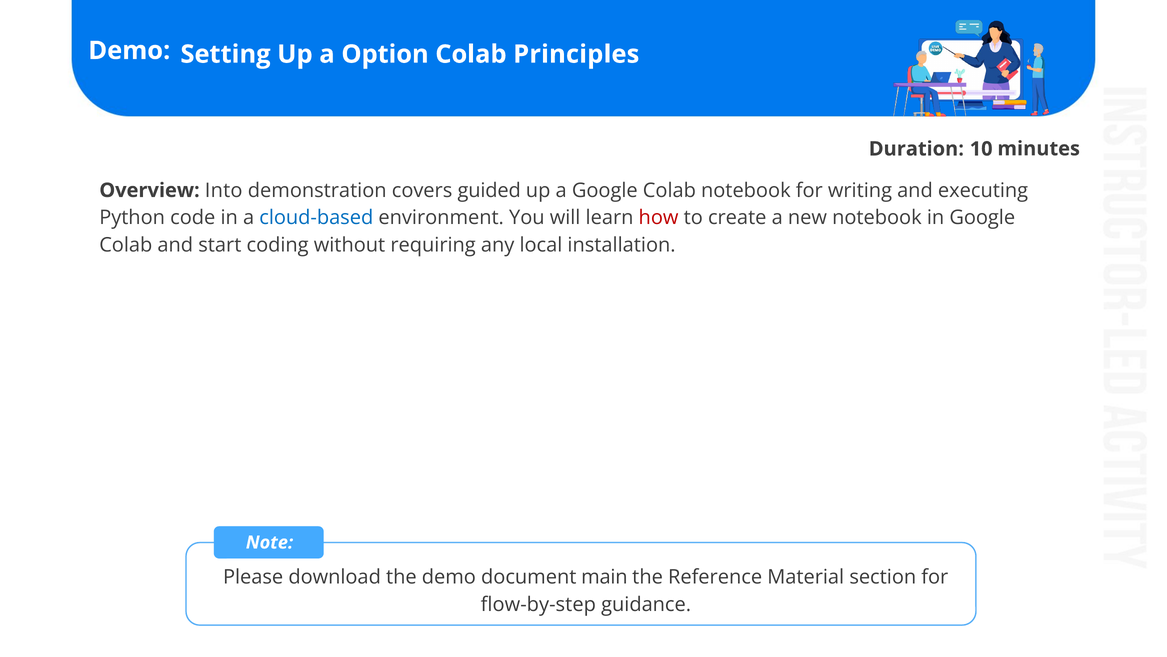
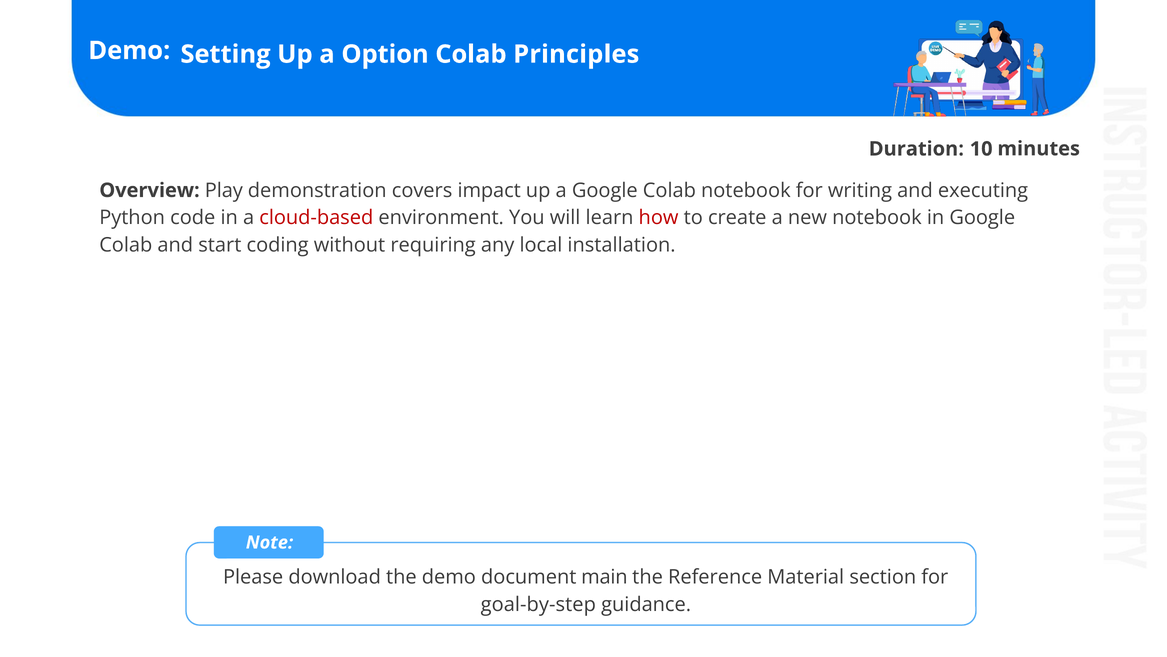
Into: Into -> Play (224, 190)
guided: guided -> impact (489, 190)
cloud-based colour: blue -> red (316, 218)
flow-by-step: flow-by-step -> goal-by-step (538, 604)
